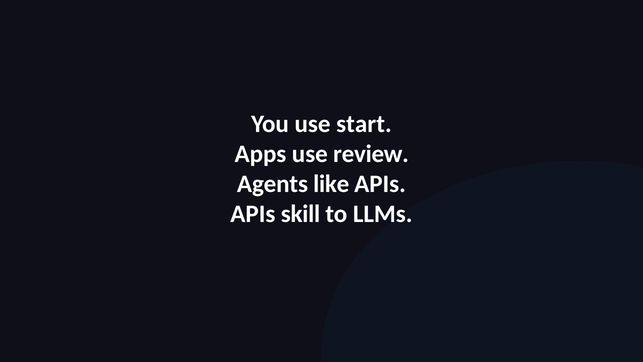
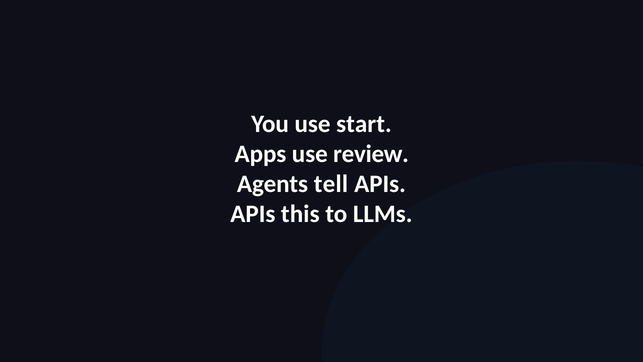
like: like -> tell (331, 184)
skill: skill -> this (300, 214)
